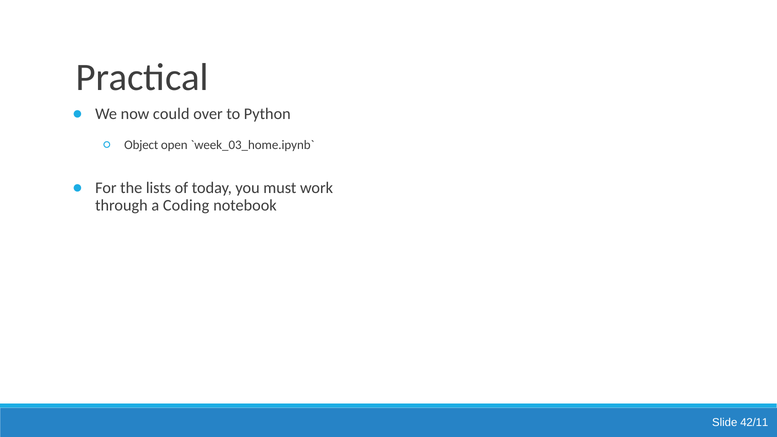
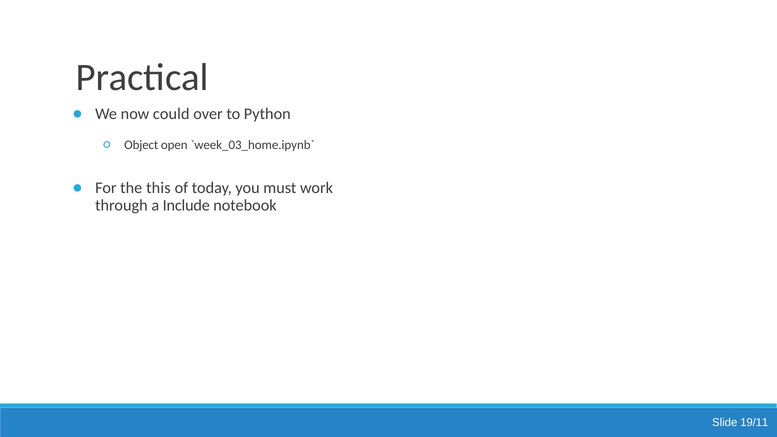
lists: lists -> this (158, 188)
Coding: Coding -> Include (186, 206)
42/11: 42/11 -> 19/11 (754, 423)
